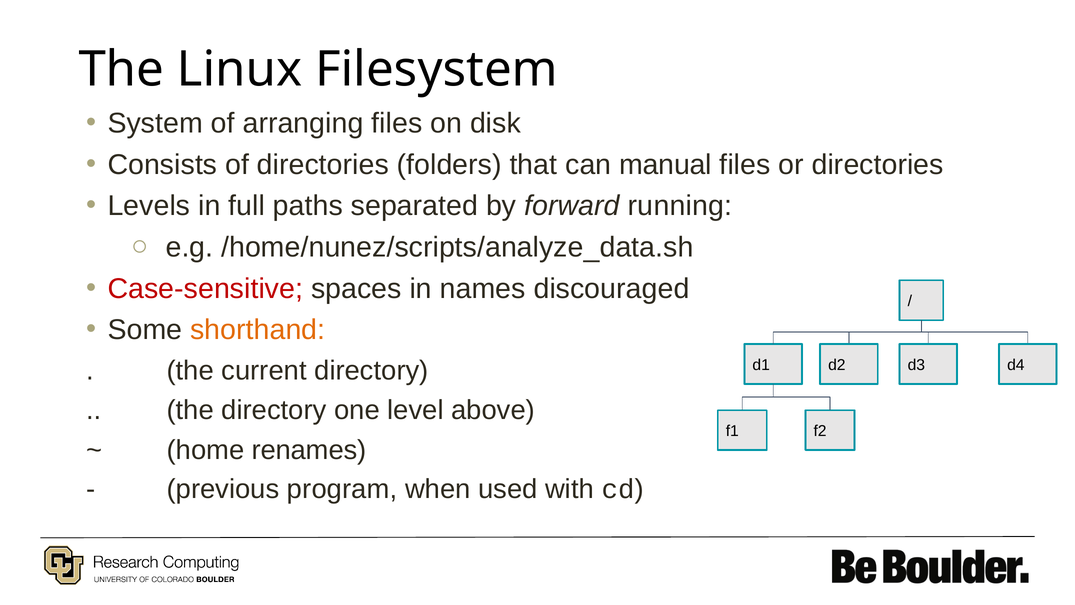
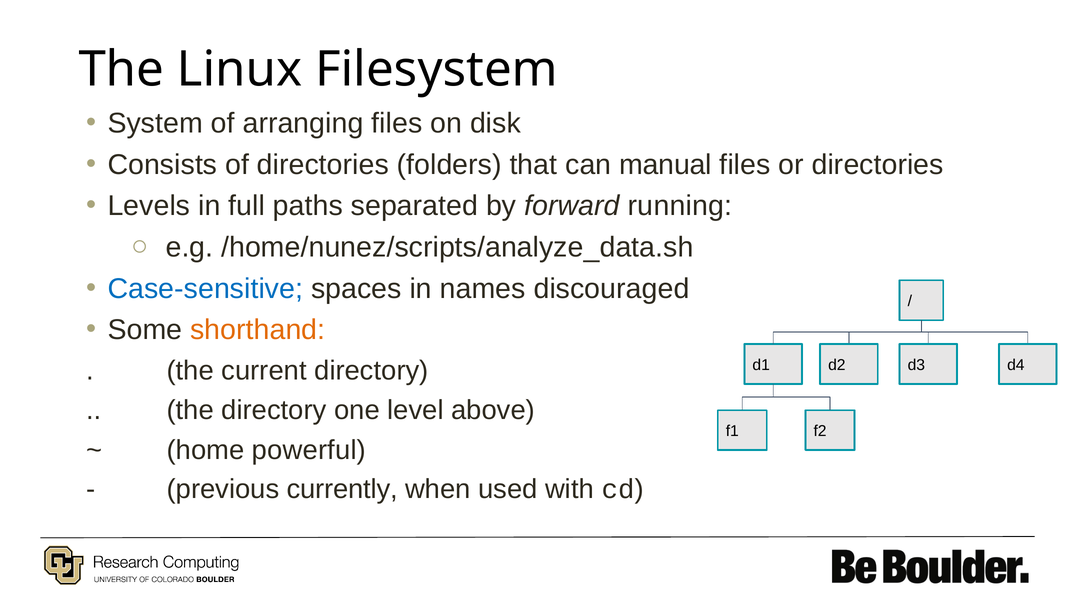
Case-sensitive colour: red -> blue (205, 289)
renames: renames -> powerful (309, 450)
program: program -> currently (342, 489)
